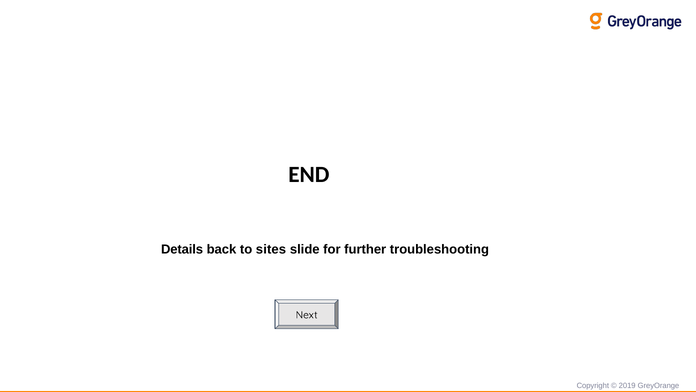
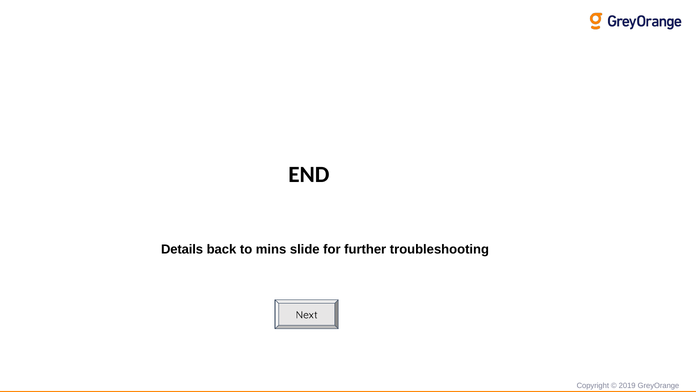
sites: sites -> mins (271, 249)
